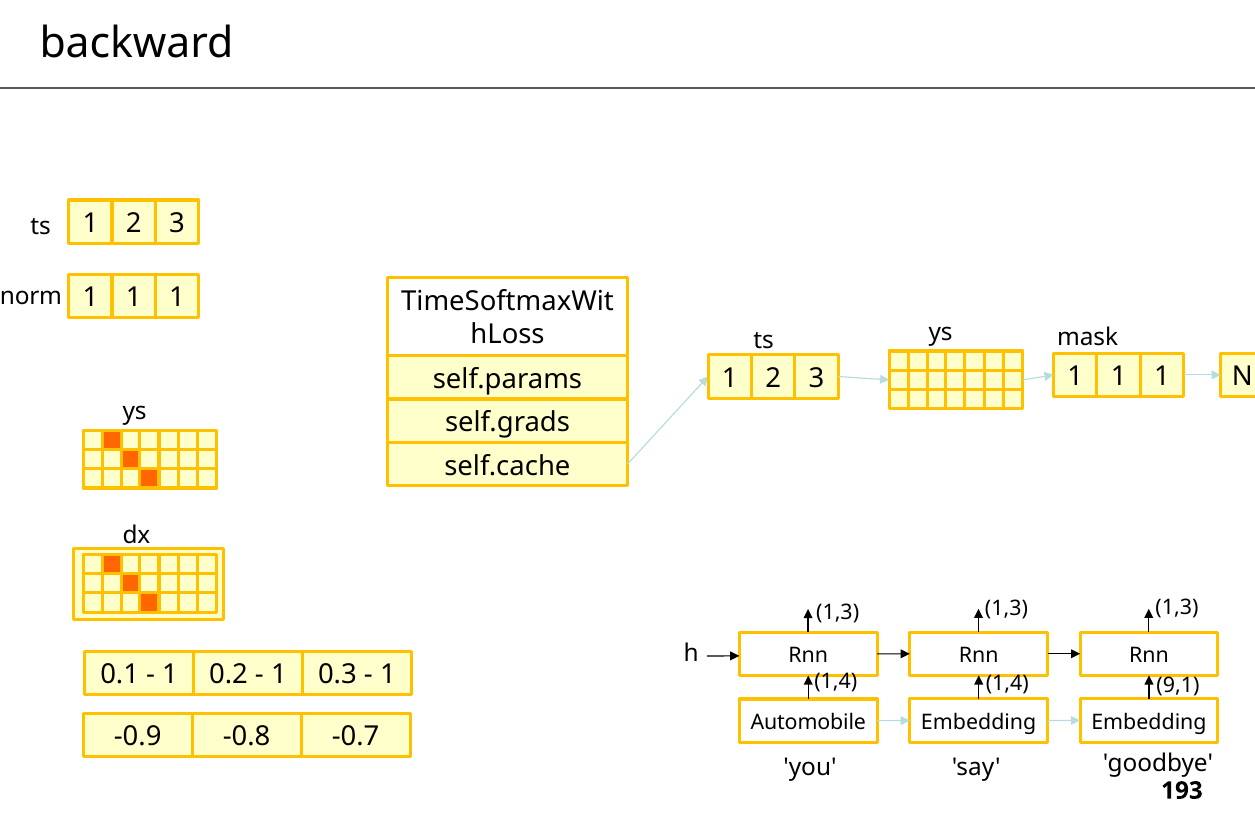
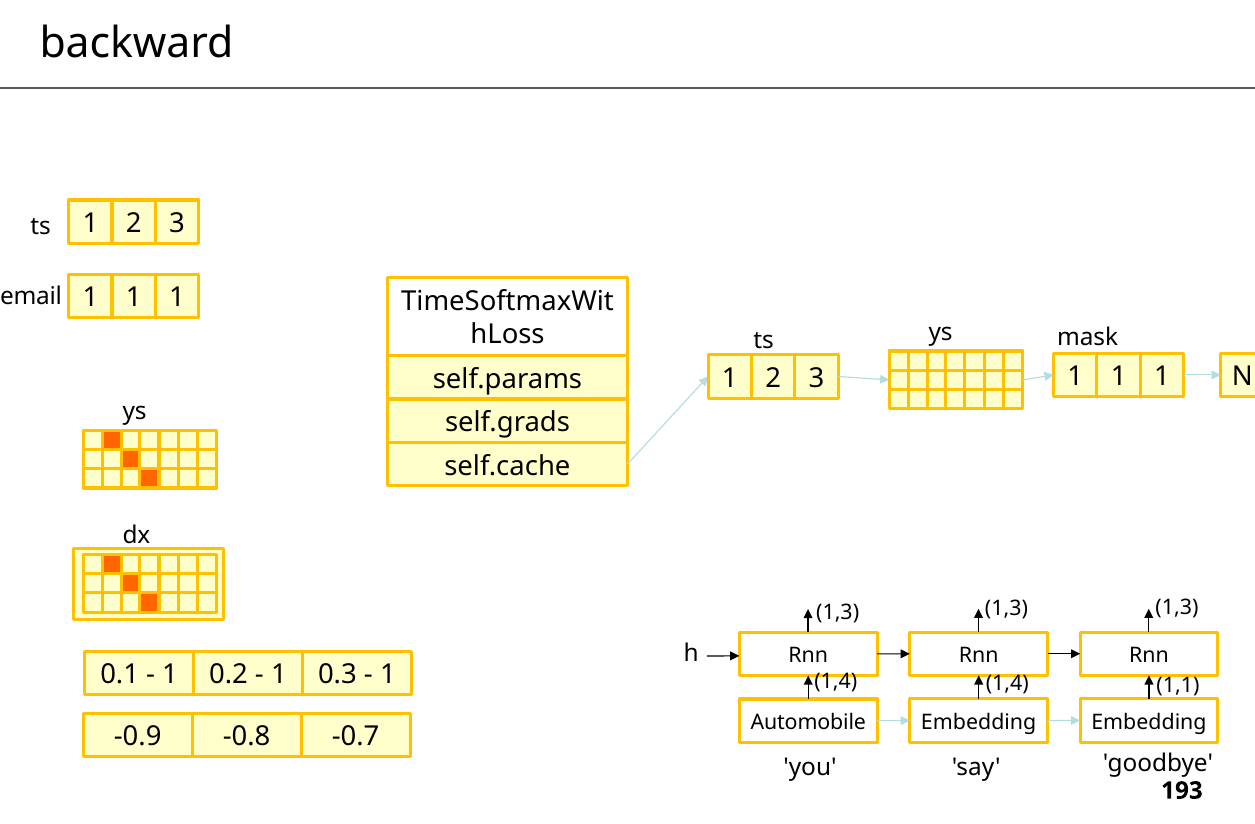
norm: norm -> email (31, 297)
9,1: 9,1 -> 1,1 (1178, 686)
